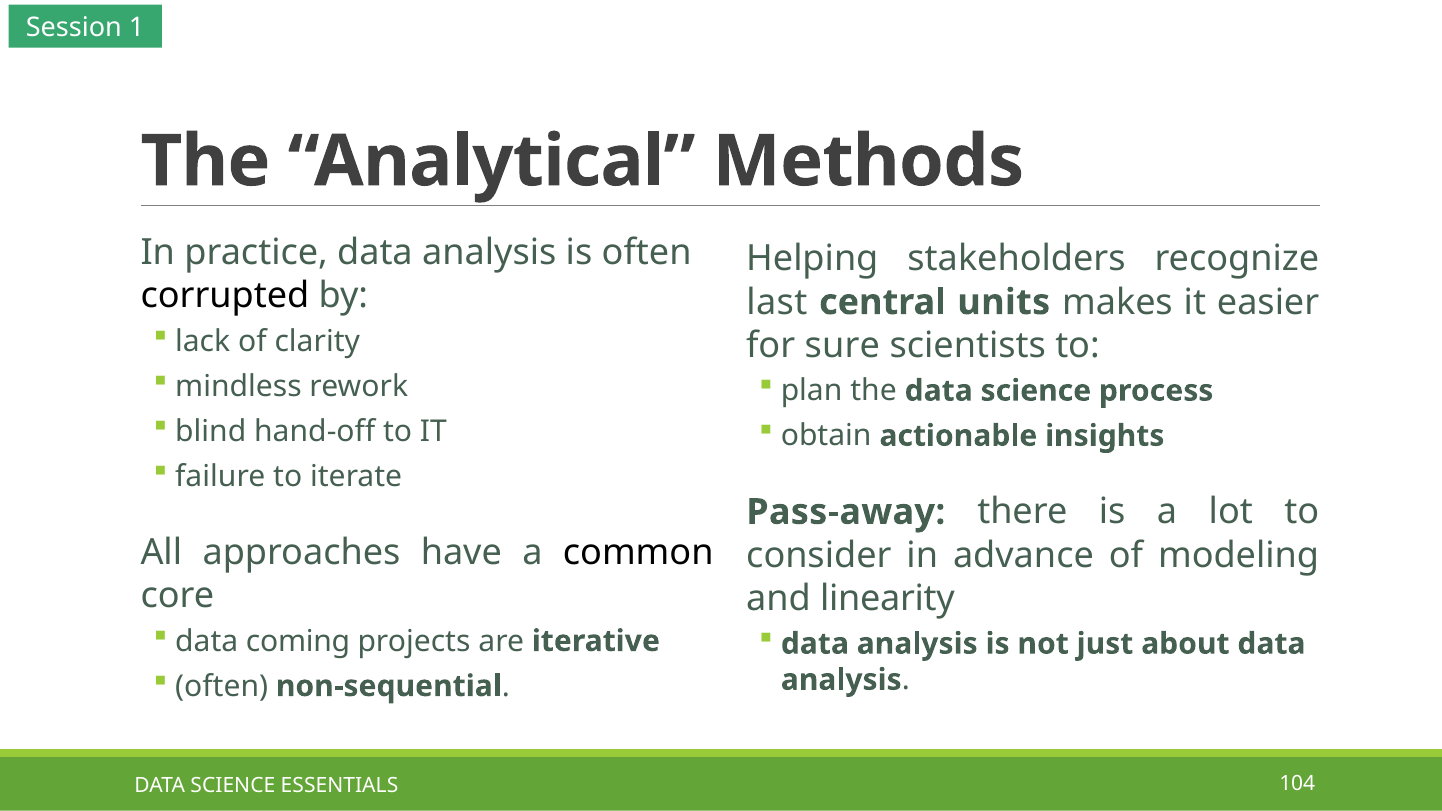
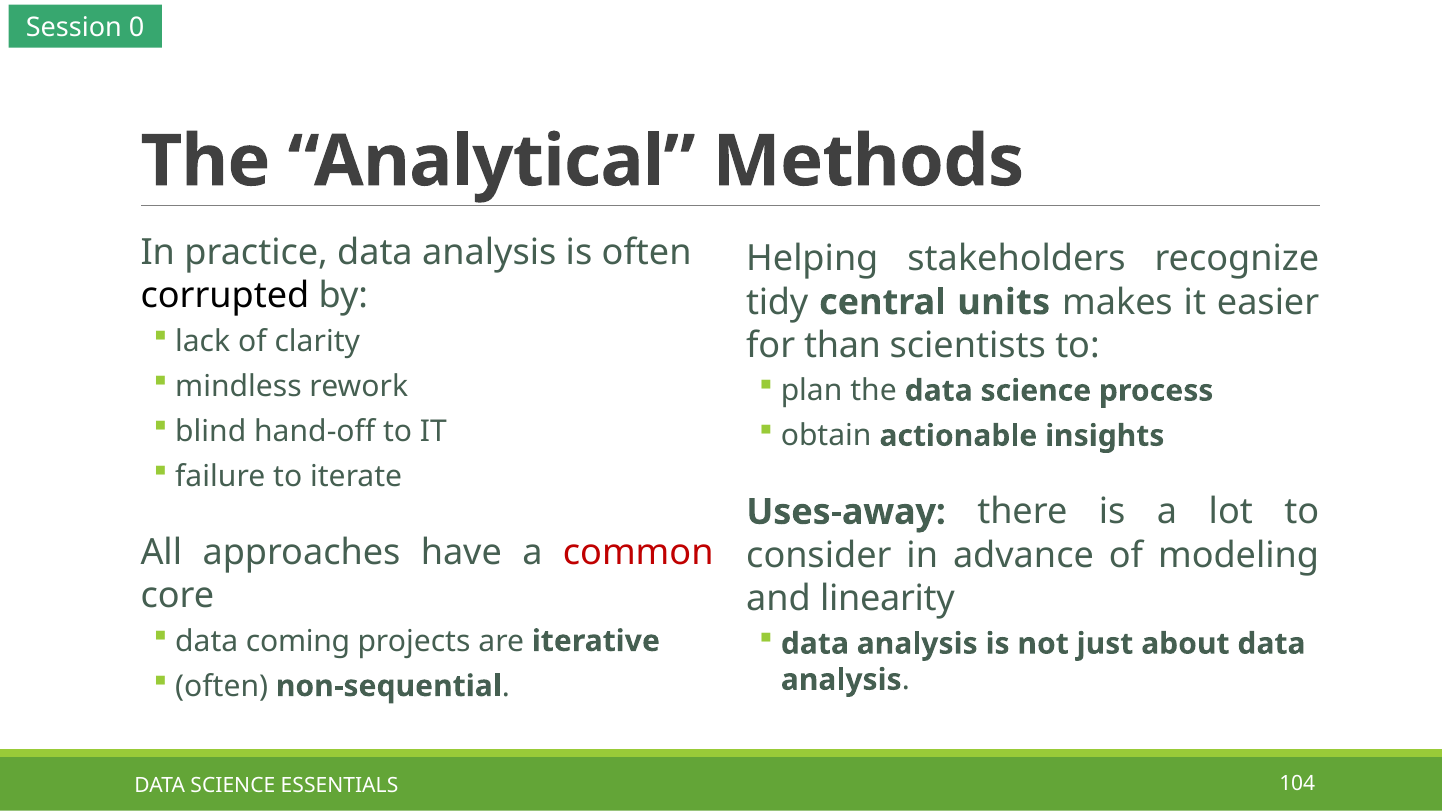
1: 1 -> 0 (137, 28)
last: last -> tidy (777, 302)
sure: sure -> than (843, 346)
Pass-away: Pass-away -> Uses-away (846, 512)
common colour: black -> red (638, 553)
